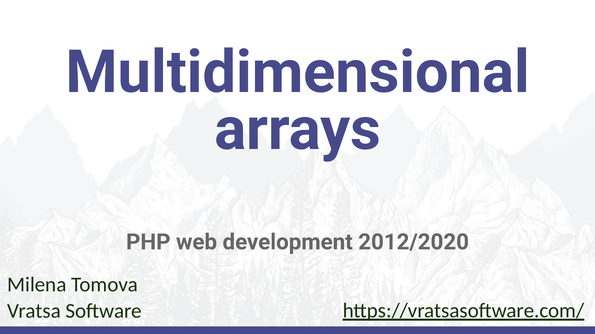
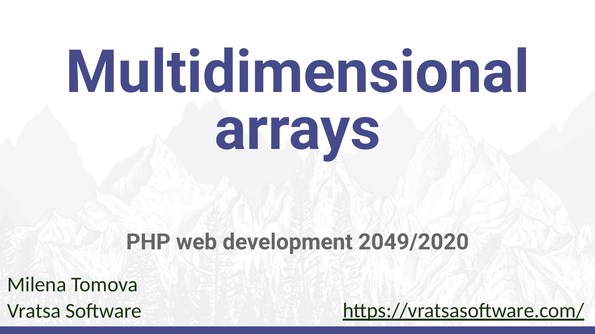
2012/2020: 2012/2020 -> 2049/2020 (414, 242)
